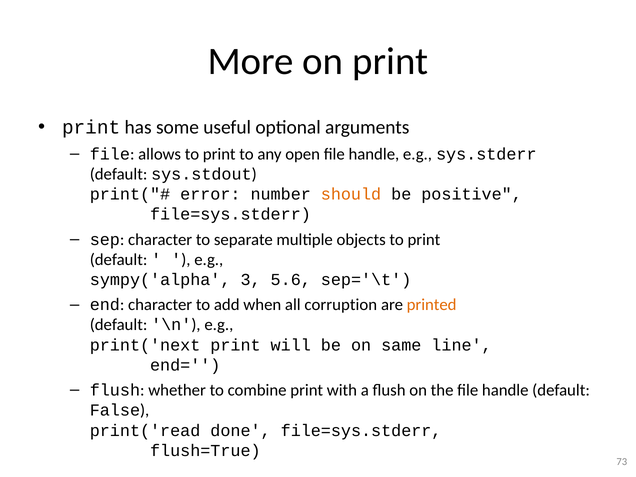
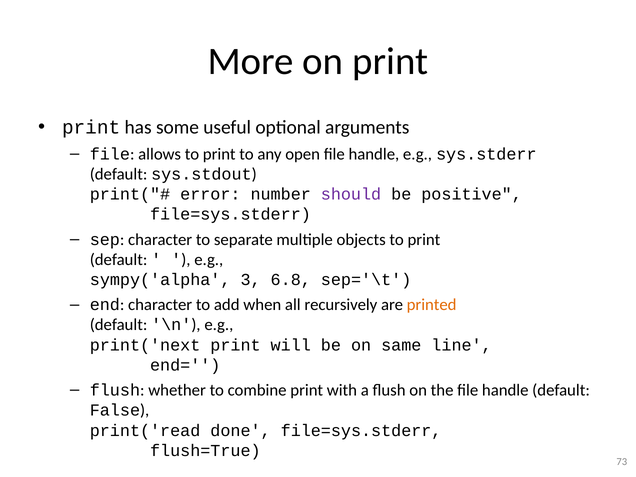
should colour: orange -> purple (351, 194)
5.6: 5.6 -> 6.8 (291, 280)
corruption: corruption -> recursively (341, 305)
